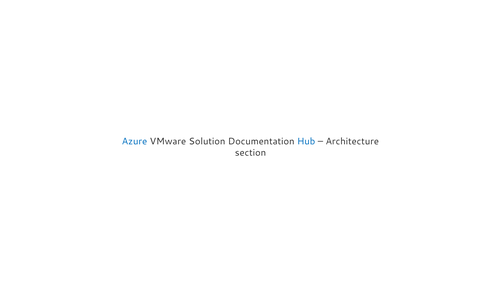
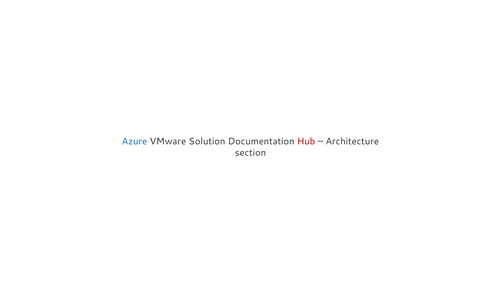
Hub colour: blue -> red (306, 141)
